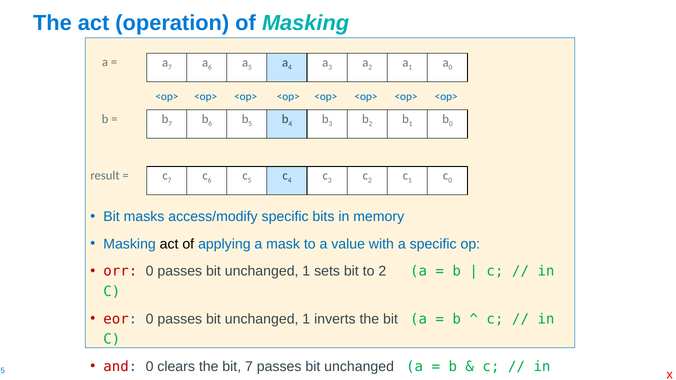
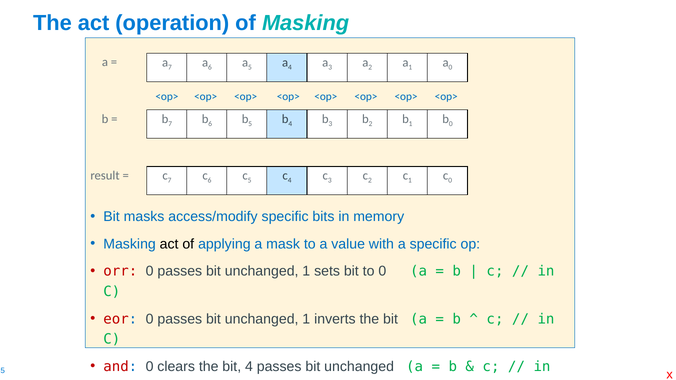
to 2: 2 -> 0 (382, 271)
bit 7: 7 -> 4 (249, 367)
